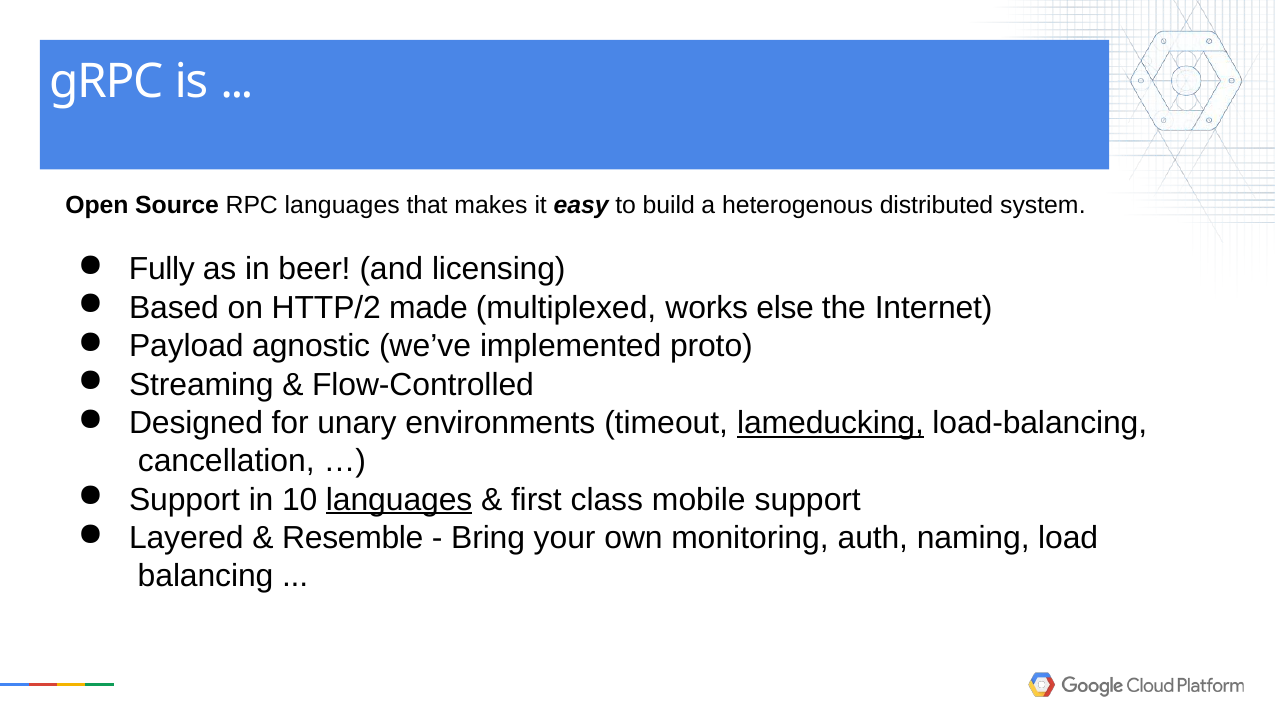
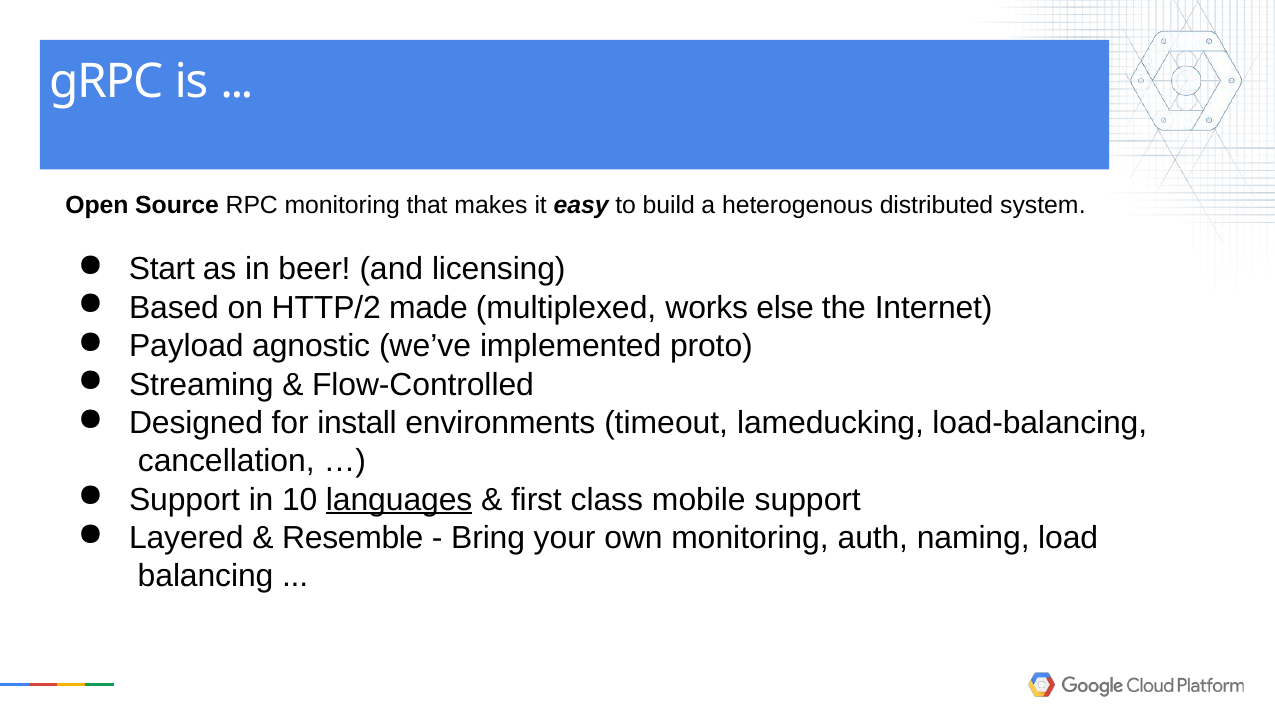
RPC languages: languages -> monitoring (342, 205)
Fully: Fully -> Start (162, 269)
unary: unary -> install (357, 423)
lameducking underline: present -> none (830, 423)
